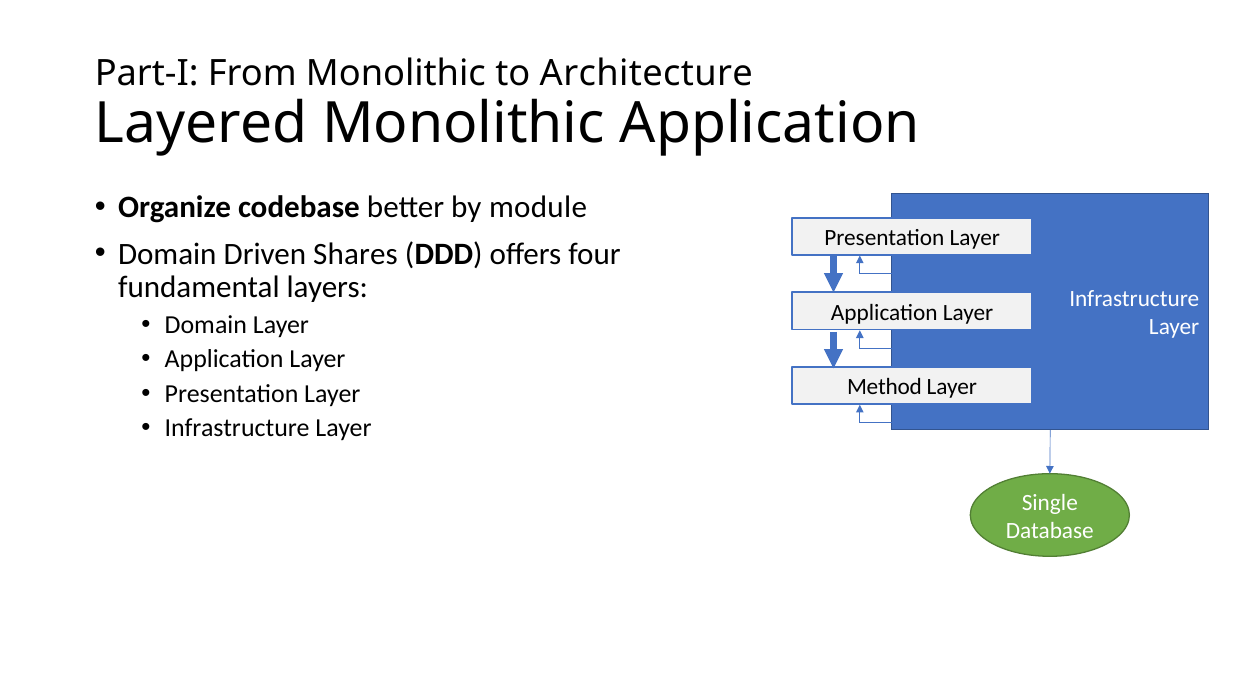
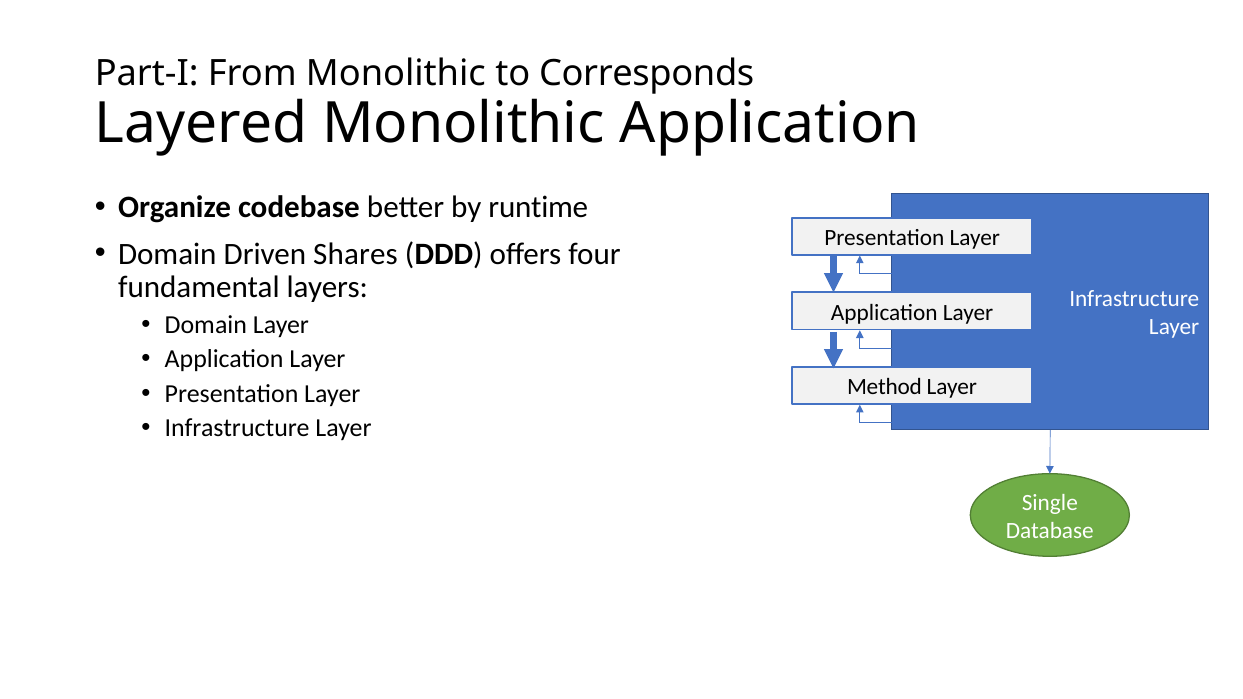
Architecture: Architecture -> Corresponds (647, 74)
module: module -> runtime (538, 207)
